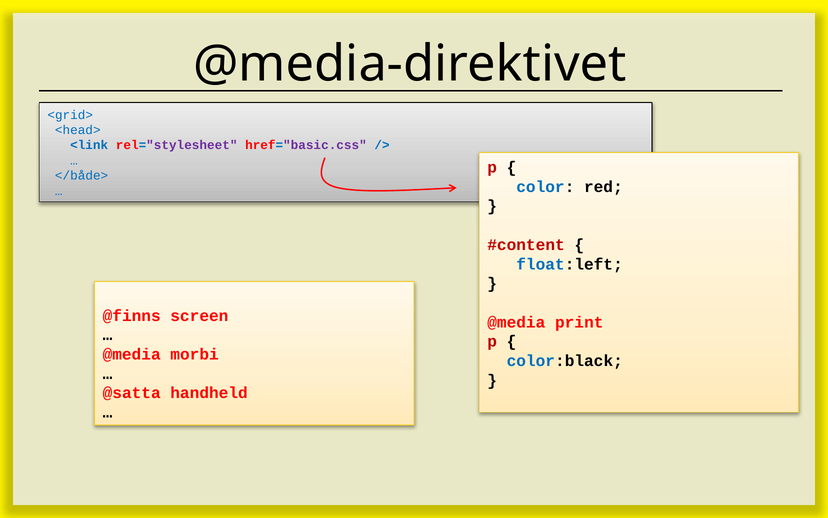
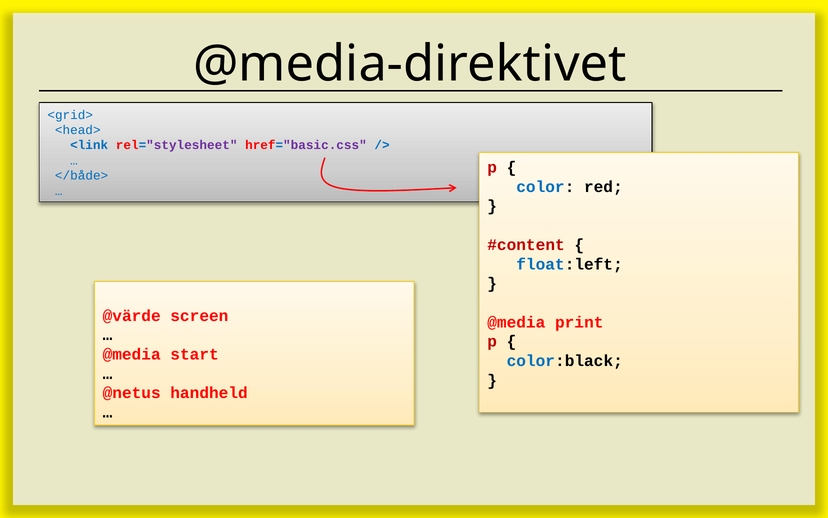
@finns: @finns -> @värde (132, 315)
morbi: morbi -> start (195, 354)
@satta: @satta -> @netus (132, 393)
